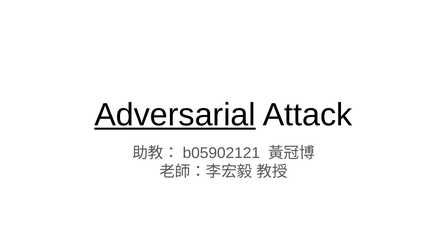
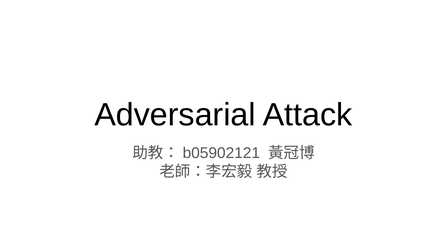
Adversarial underline: present -> none (175, 115)
